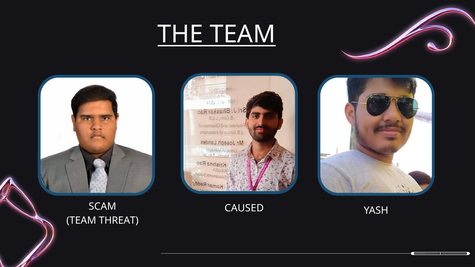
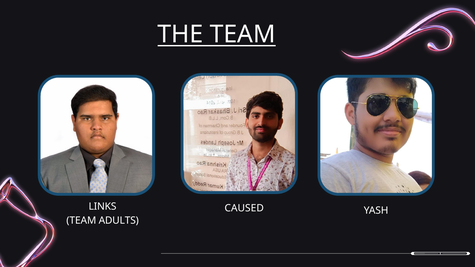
SCAM: SCAM -> LINKS (102, 207)
THREAT: THREAT -> ADULTS (119, 221)
